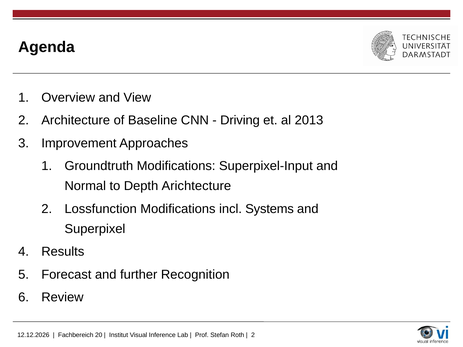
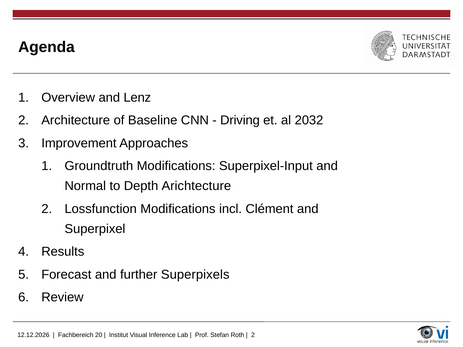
View: View -> Lenz (137, 98)
2013: 2013 -> 2032 (309, 120)
Systems: Systems -> Clément (269, 209)
Recognition: Recognition -> Superpixels (195, 275)
